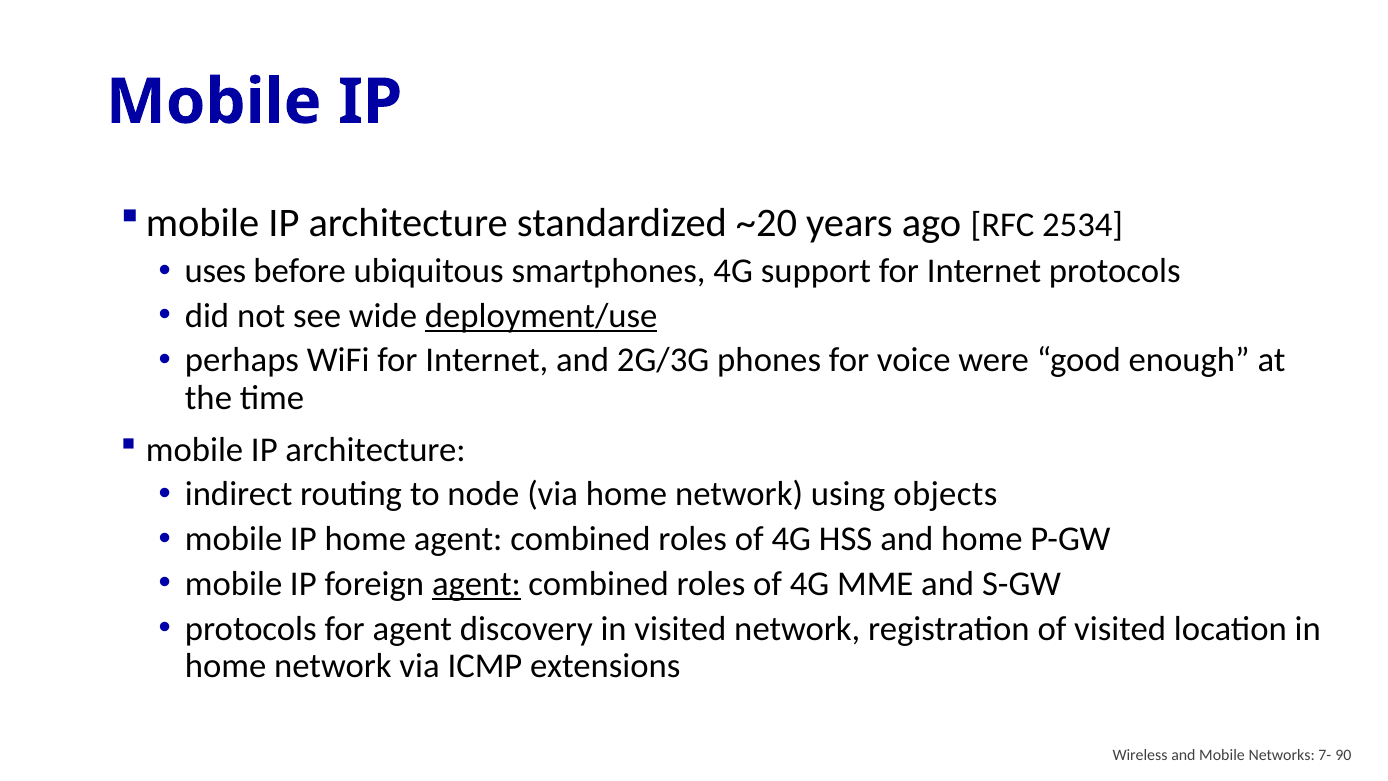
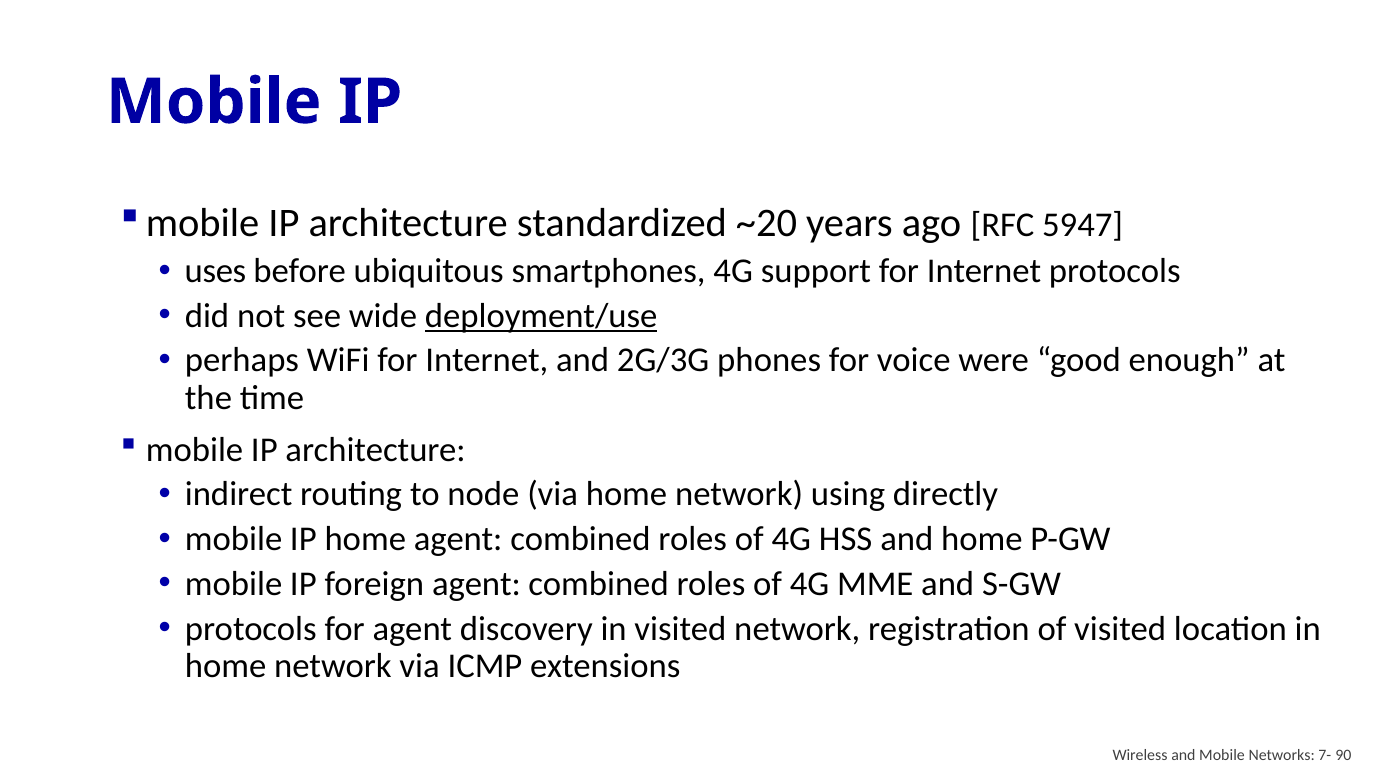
2534: 2534 -> 5947 (1083, 225)
objects: objects -> directly (946, 494)
agent underline: present -> none (476, 584)
